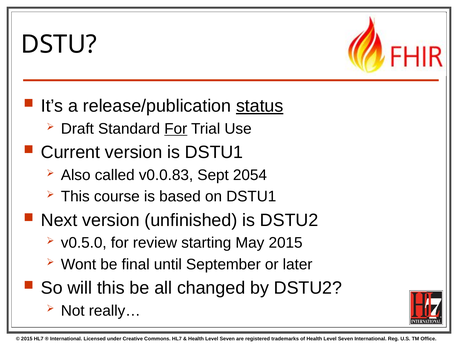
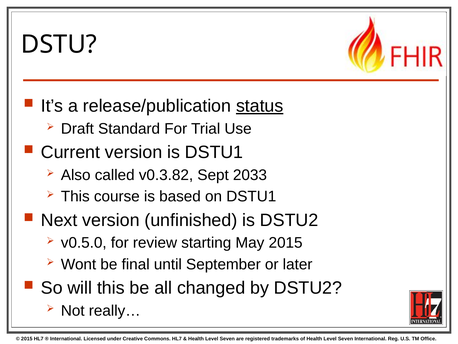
For underline: present -> none (176, 129)
v0.0.83: v0.0.83 -> v0.3.82 (166, 175)
2054: 2054 -> 2033 (250, 175)
